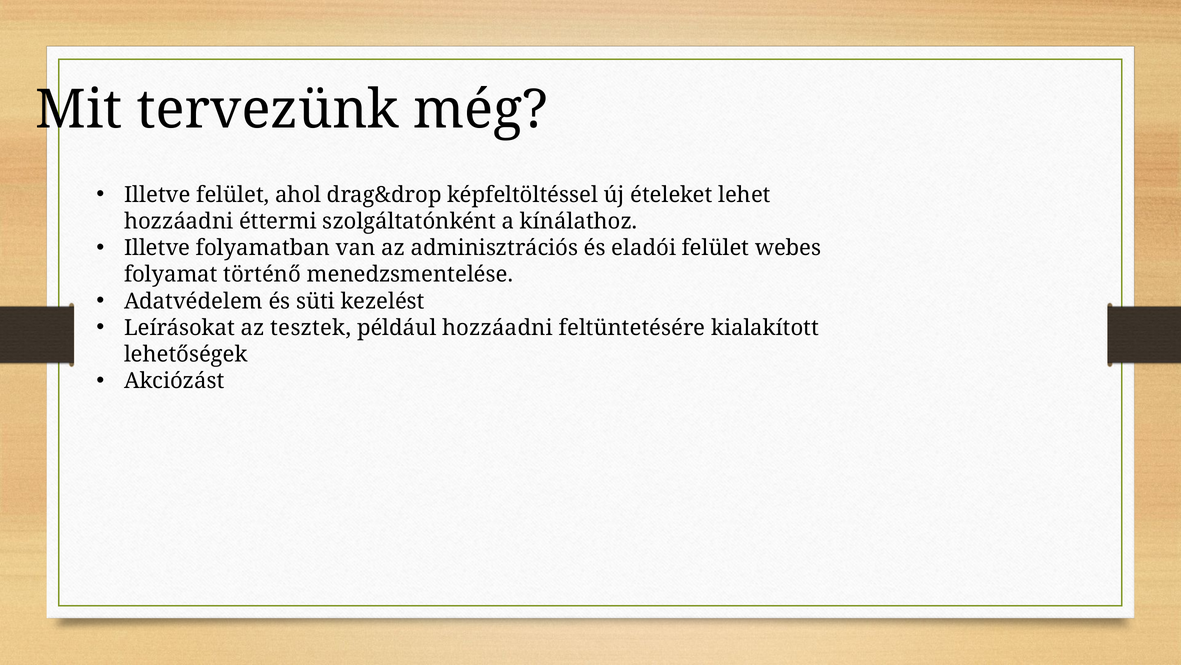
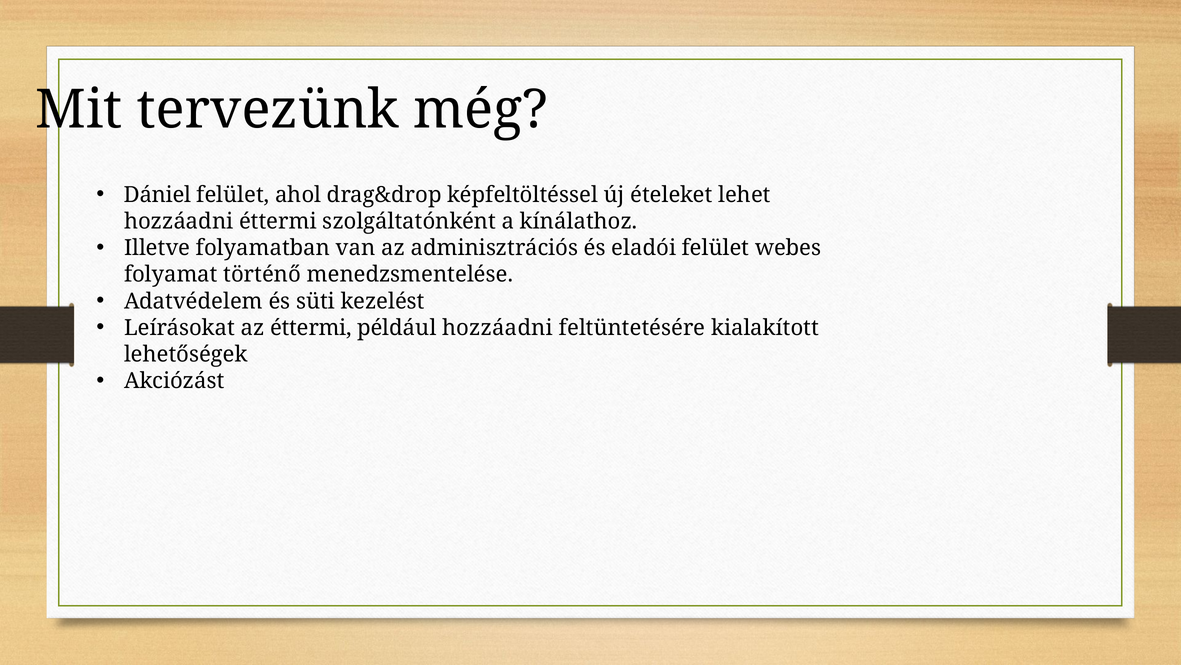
Illetve: Illetve -> Dániel (158, 195)
az tesztek: tesztek -> éttermi (311, 327)
